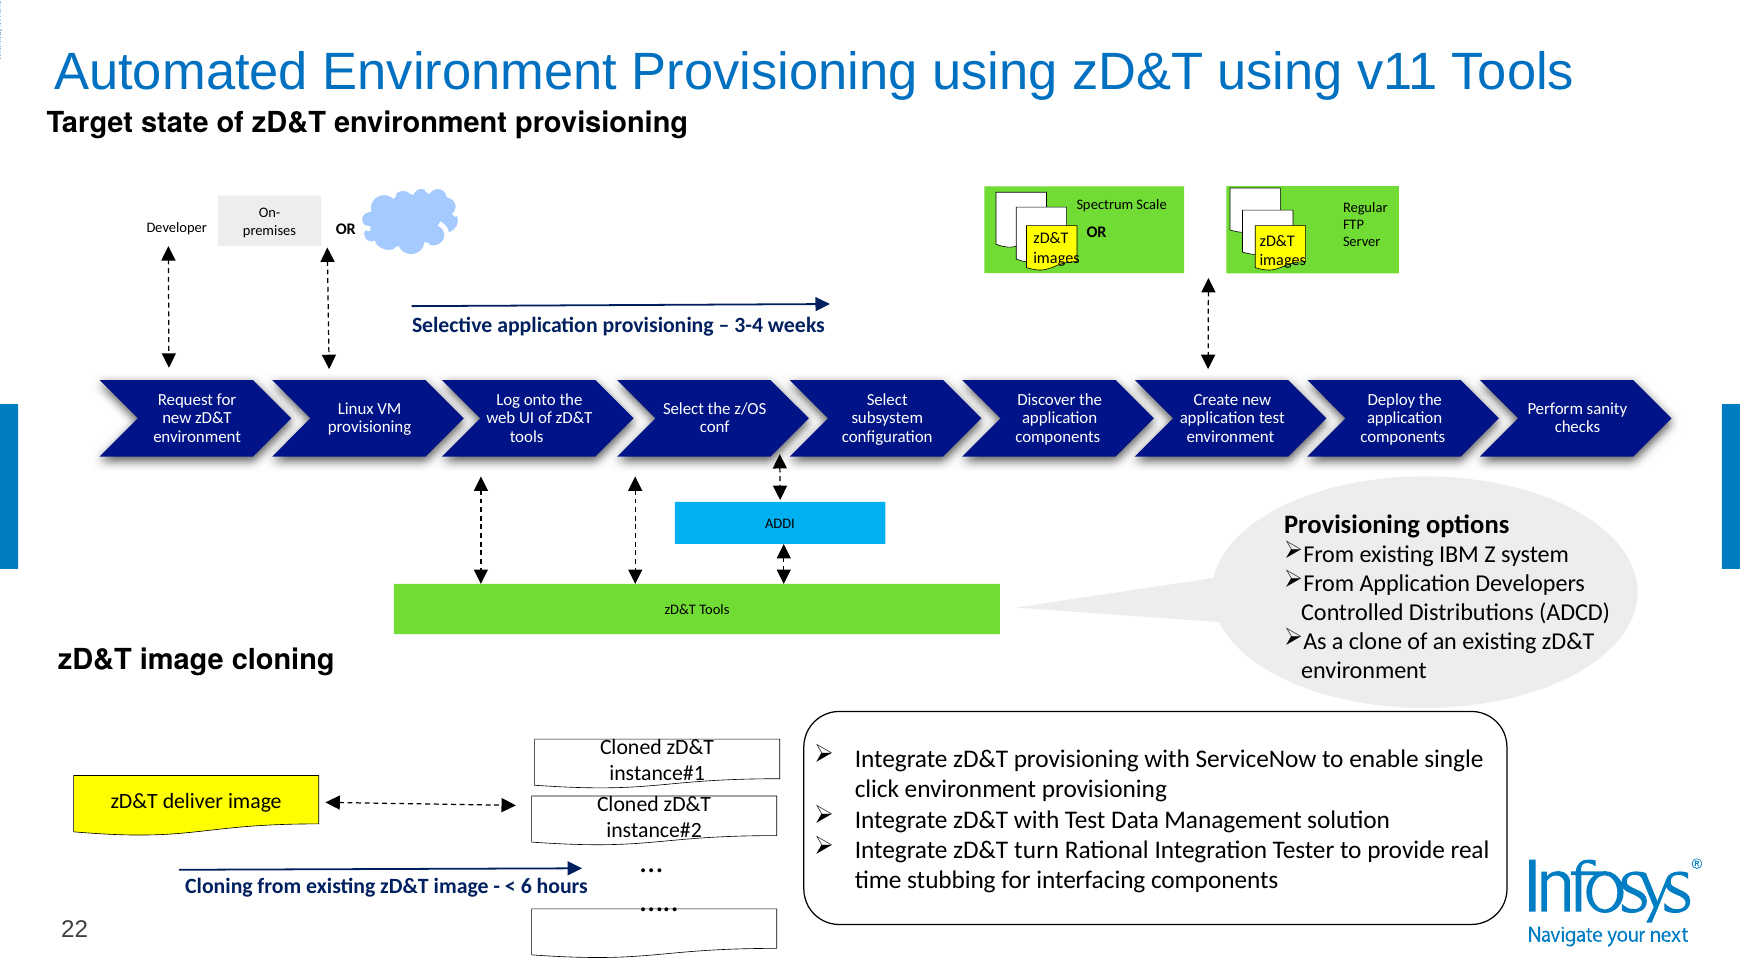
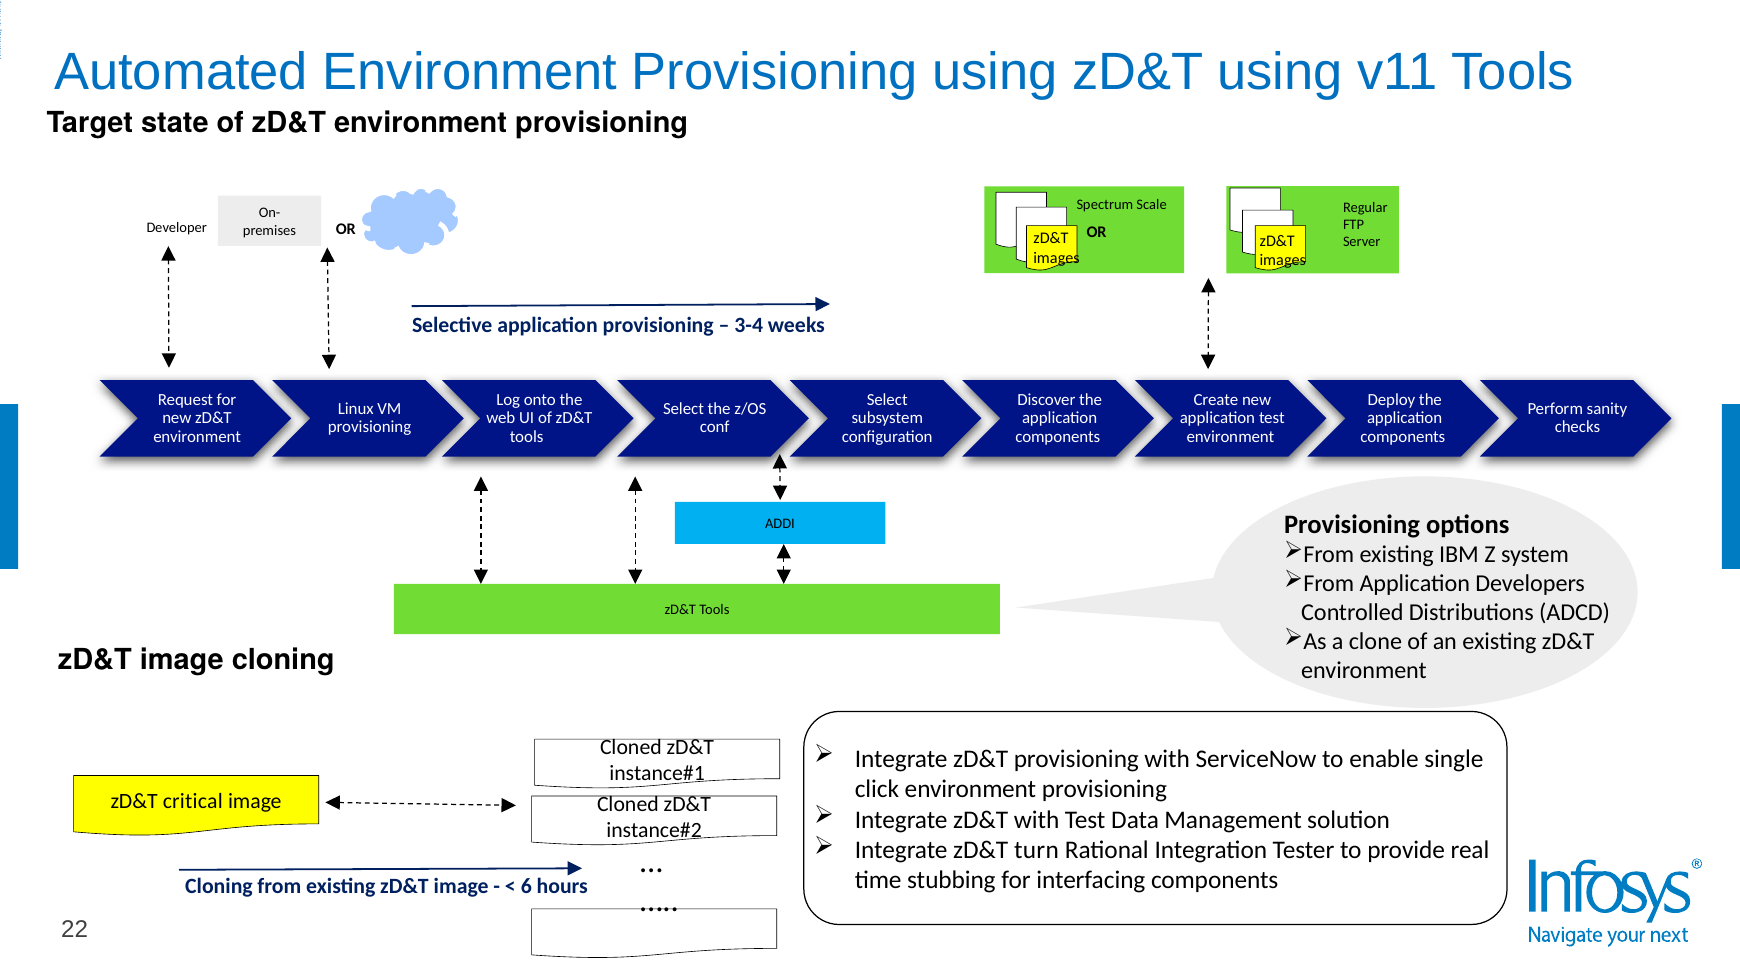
deliver: deliver -> critical (193, 801)
